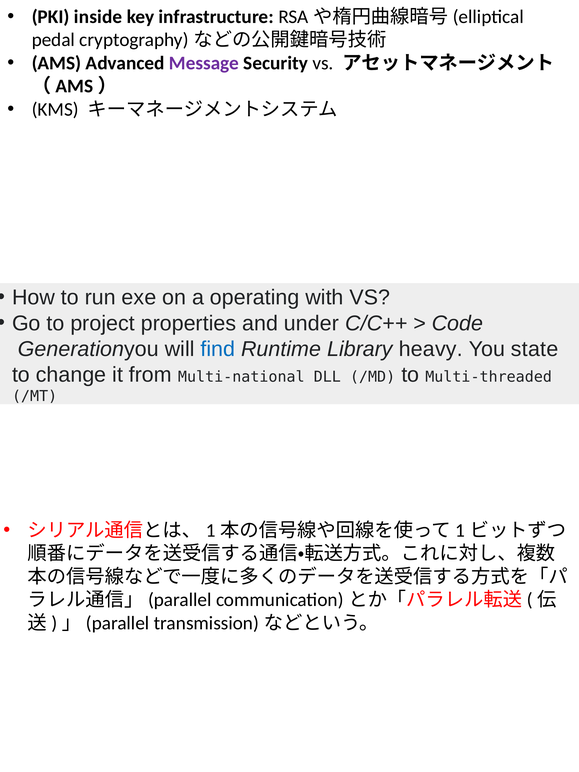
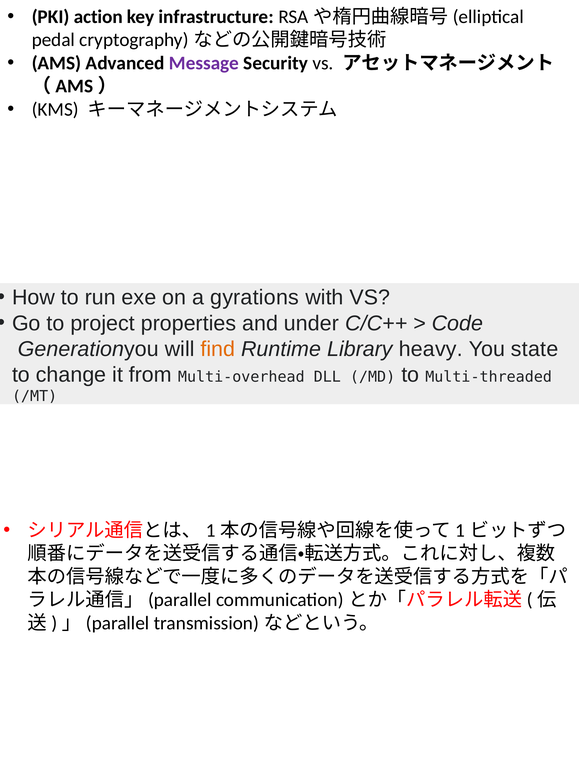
inside: inside -> action (98, 17)
operating: operating -> gyrations (255, 298)
find colour: blue -> orange (218, 349)
Multi-national: Multi-national -> Multi-overhead (241, 377)
